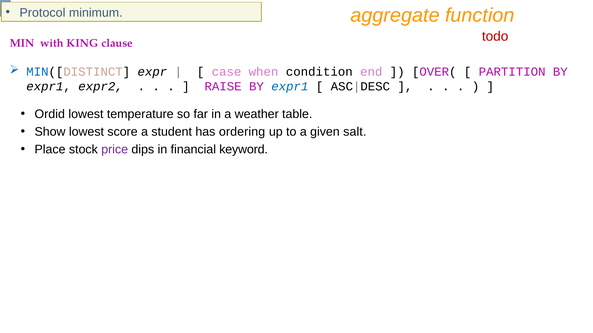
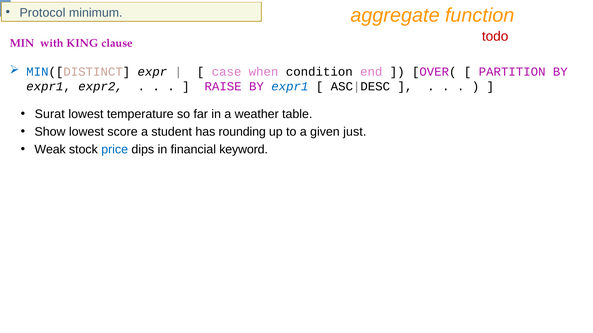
Ordid: Ordid -> Surat (50, 114)
ordering: ordering -> rounding (242, 132)
salt: salt -> just (355, 132)
Place: Place -> Weak (50, 150)
price colour: purple -> blue (115, 150)
